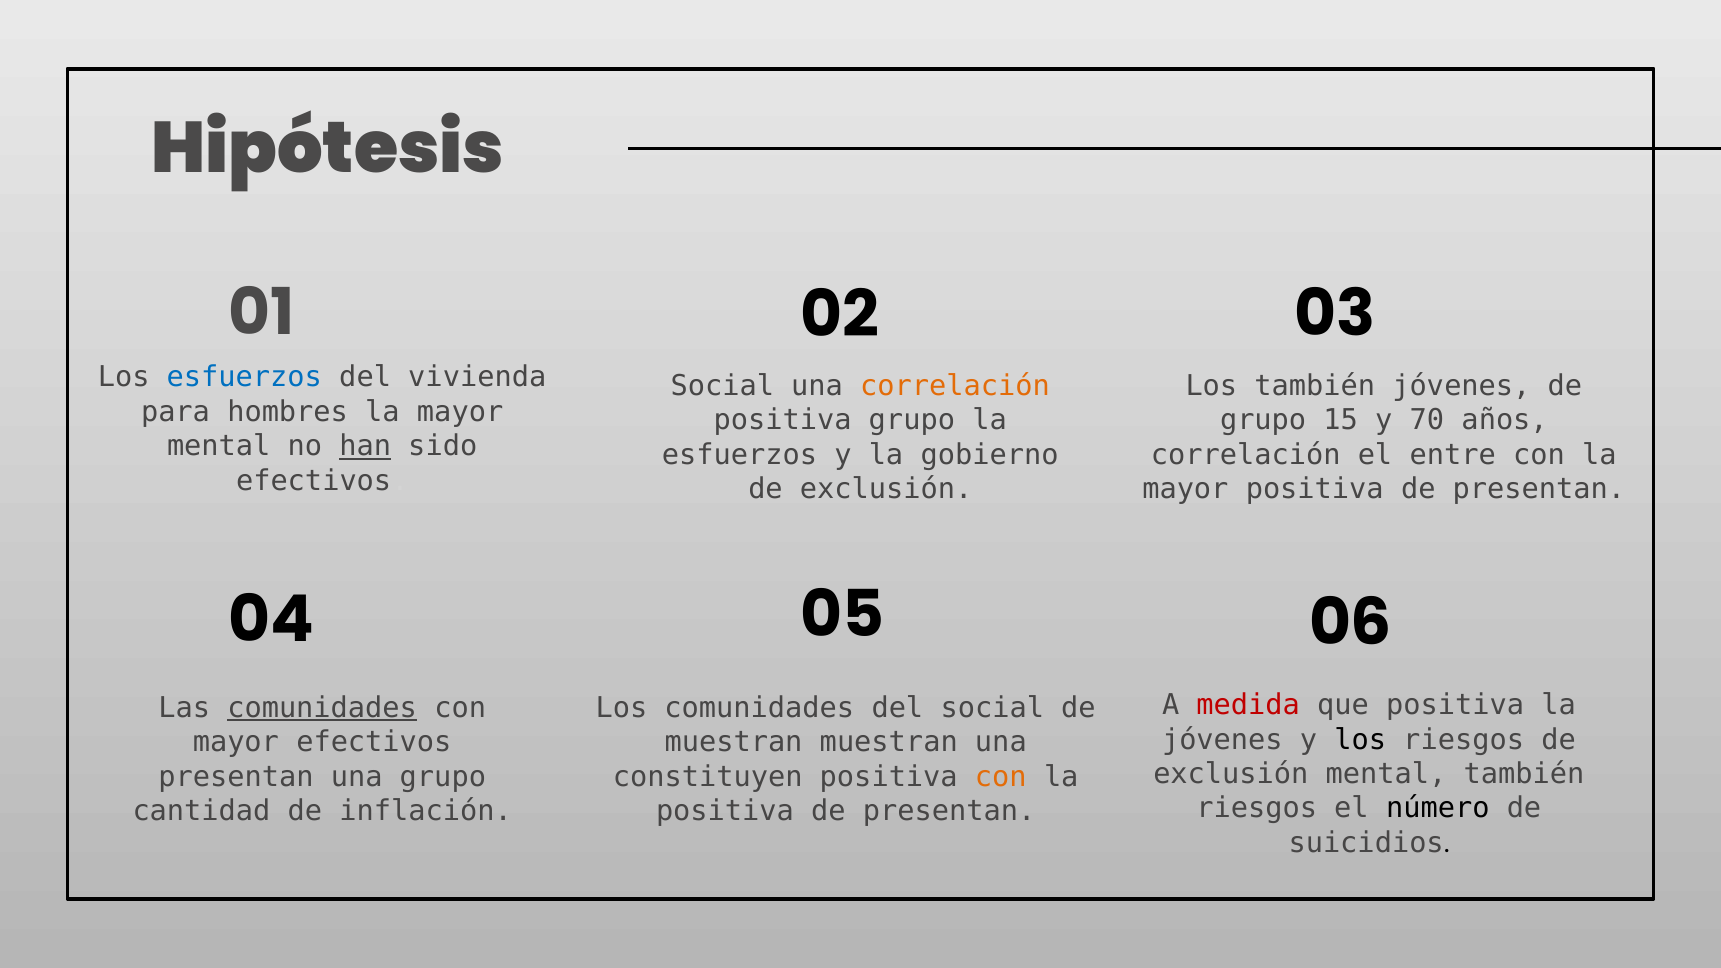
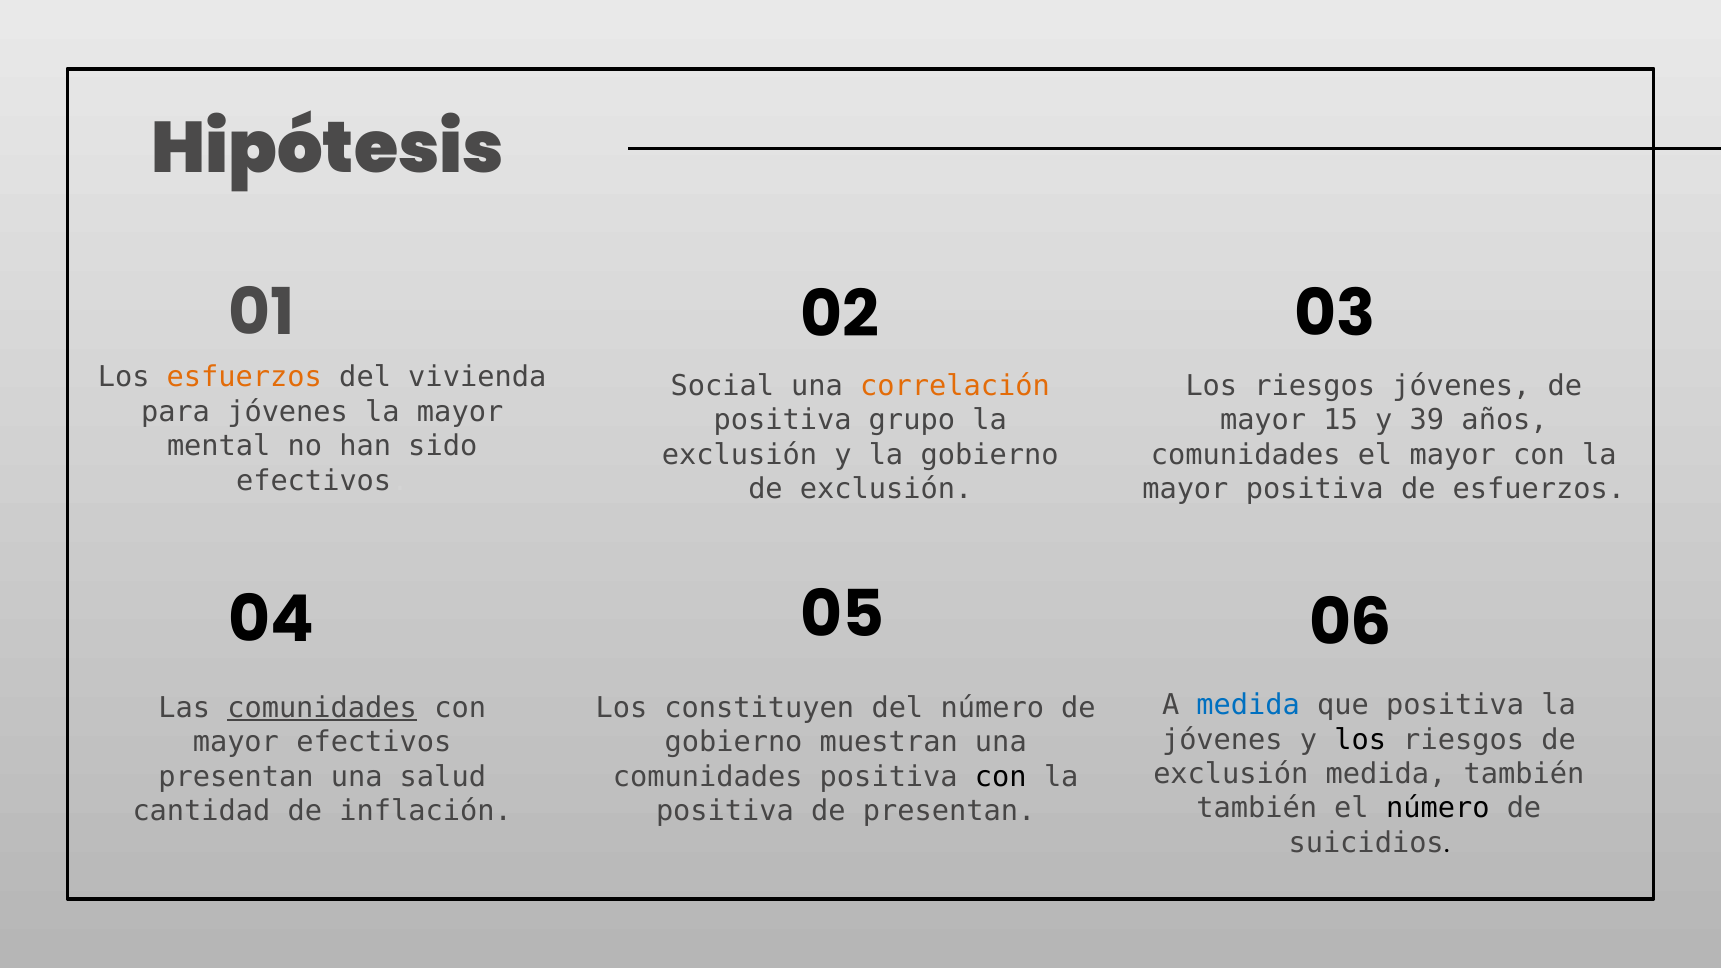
esfuerzos colour: blue -> orange (244, 378)
también: también -> riesgos (1315, 386)
para hombres: hombres -> jóvenes (288, 412)
grupo: grupo -> mayor (1263, 420)
70: 70 -> 39 (1427, 420)
han underline: present -> none (365, 446)
esfuerzos: esfuerzos -> exclusión (740, 455)
correlación: correlación -> comunidades (1246, 455)
el entre: entre -> mayor (1453, 455)
presentan: presentan -> esfuerzos (1539, 489)
medida colour: red -> blue (1248, 705)
Los comunidades: comunidades -> constituyen (759, 708)
del social: social -> número (992, 708)
muestran: muestran -> gobierno (734, 742)
exclusión mental: mental -> medida (1386, 774)
una grupo: grupo -> salud (443, 777)
constituyen: constituyen -> comunidades (708, 777)
con colour: orange -> black (1001, 777)
riesgos: riesgos -> también (1257, 808)
